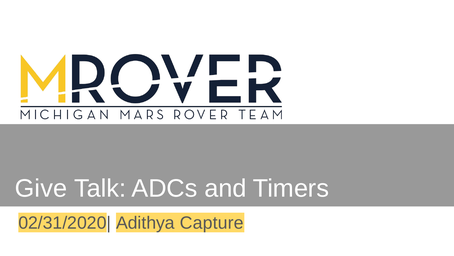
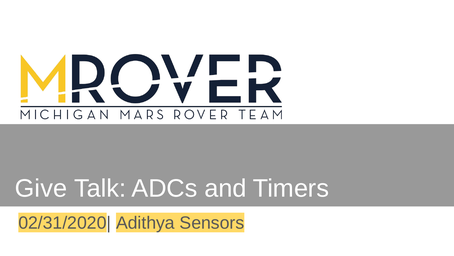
Capture: Capture -> Sensors (212, 222)
